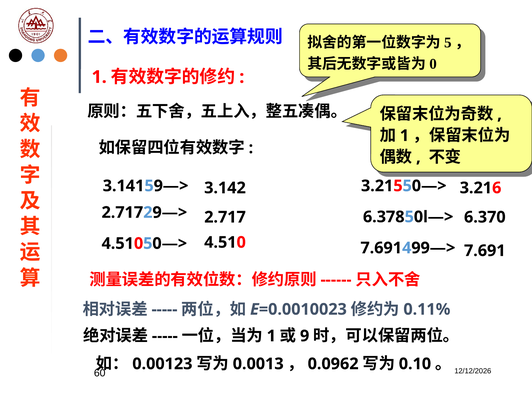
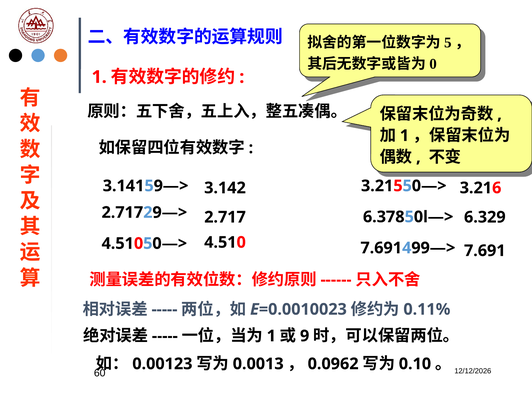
6.370: 6.370 -> 6.329 (485, 217)
